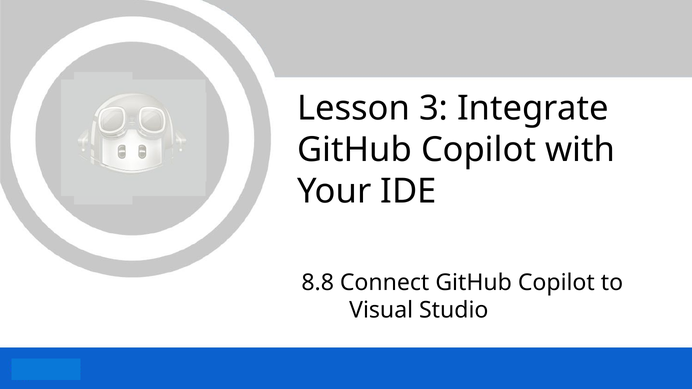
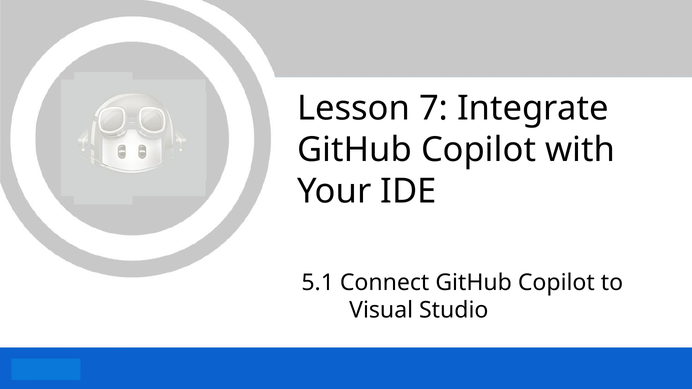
3: 3 -> 7 (434, 108)
8.8: 8.8 -> 5.1 (318, 283)
